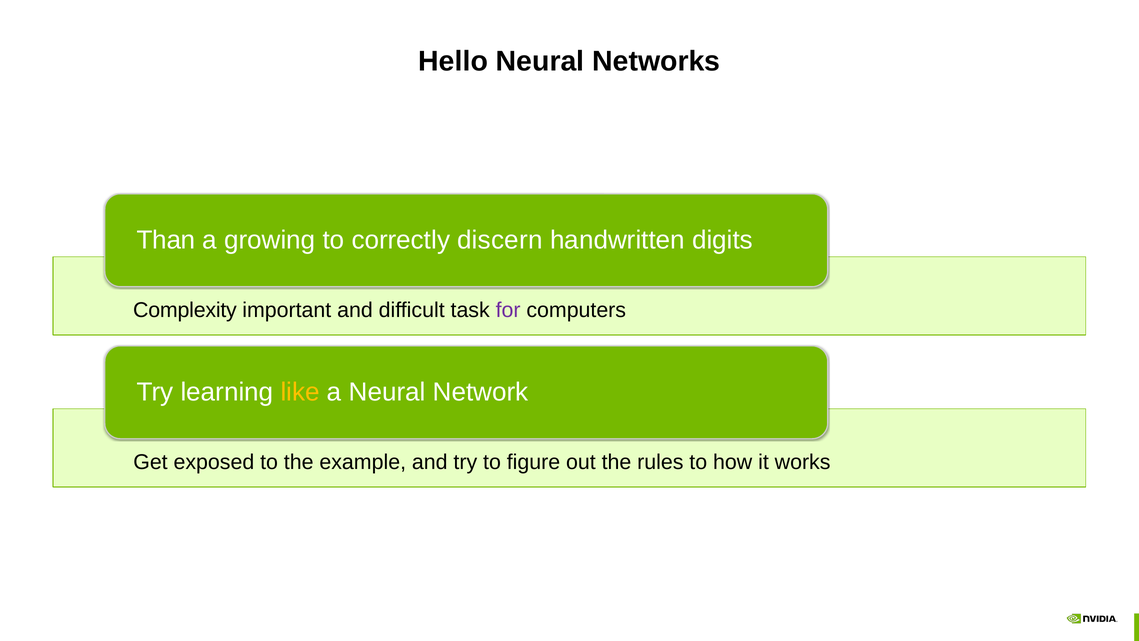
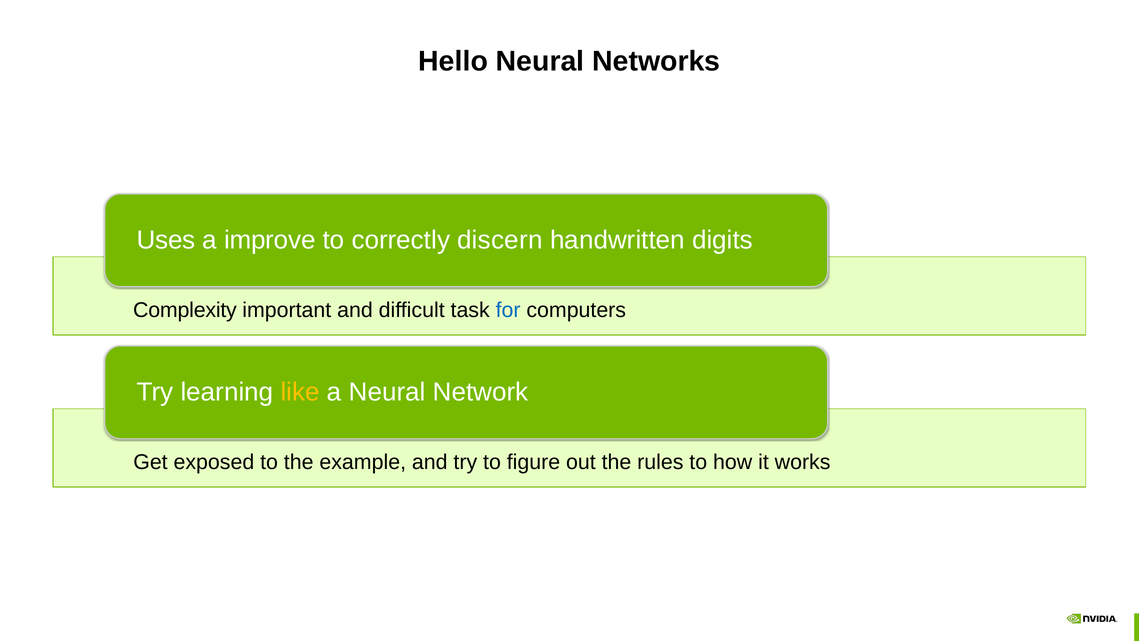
Than: Than -> Uses (166, 240)
growing: growing -> improve (270, 240)
for colour: purple -> blue (508, 310)
